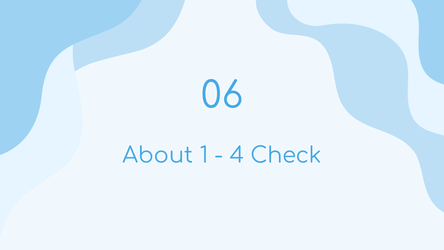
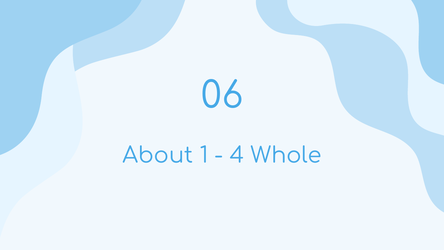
Check: Check -> Whole (286, 155)
